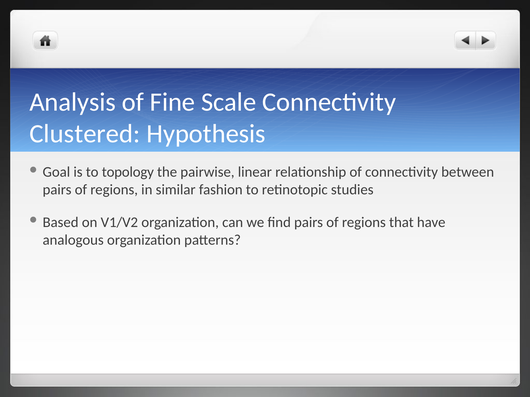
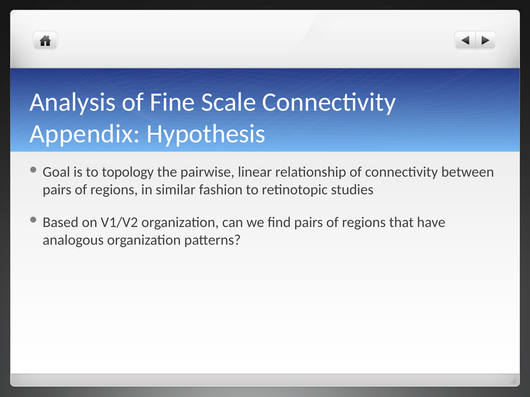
Clustered: Clustered -> Appendix (85, 134)
